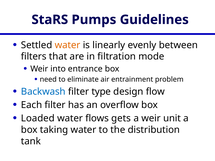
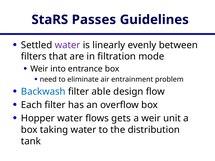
Pumps: Pumps -> Passes (94, 20)
water colour: orange -> purple (68, 45)
type: type -> able (101, 92)
Loaded: Loaded -> Hopper (38, 118)
